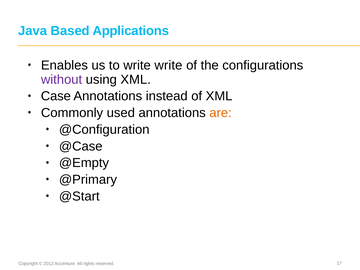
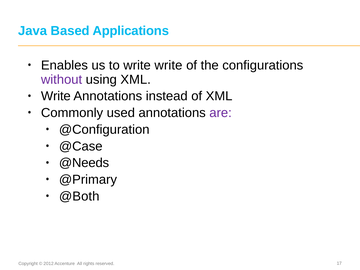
Case: Case -> Write (56, 96)
are colour: orange -> purple (221, 113)
@Empty: @Empty -> @Needs (84, 163)
@Start: @Start -> @Both (79, 196)
